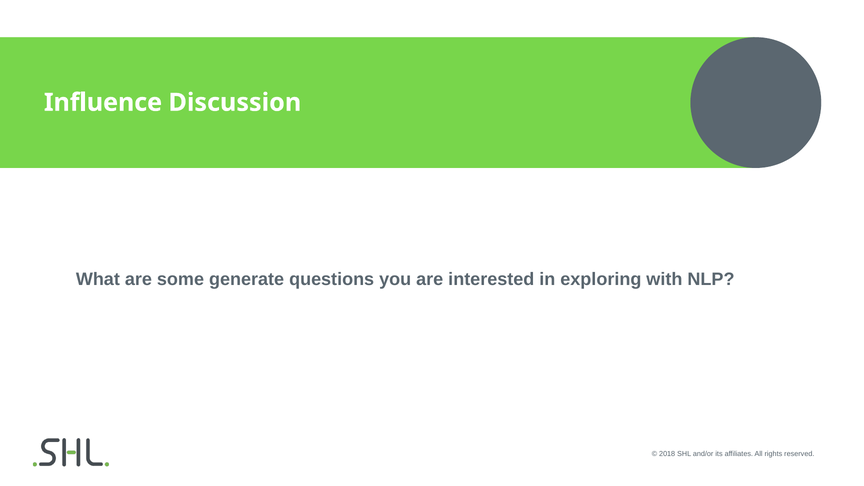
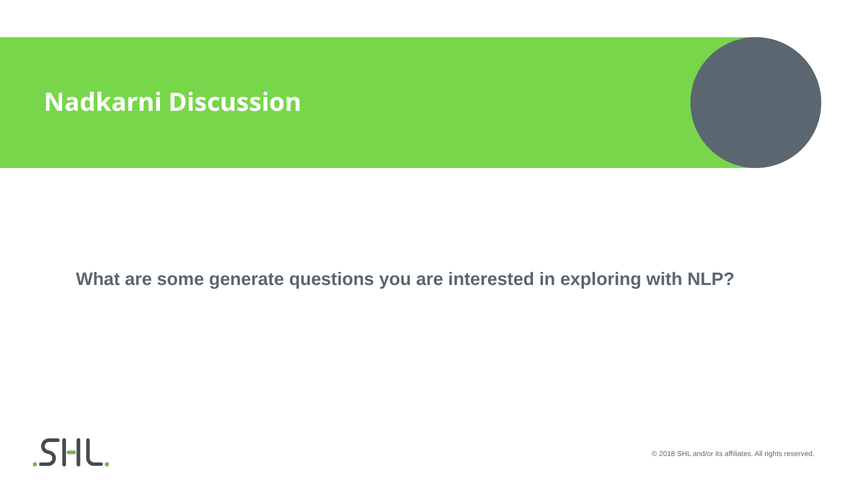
Influence: Influence -> Nadkarni (103, 103)
